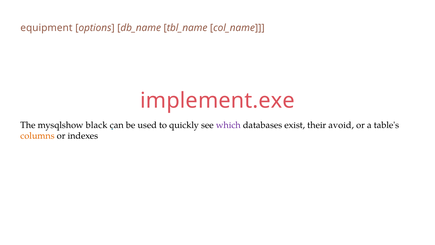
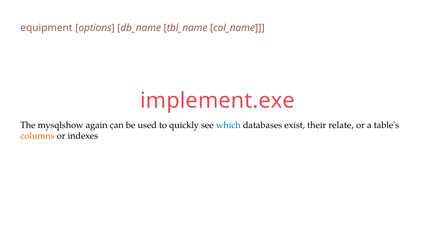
black: black -> again (97, 125)
which colour: purple -> blue (228, 125)
avoid: avoid -> relate (341, 125)
